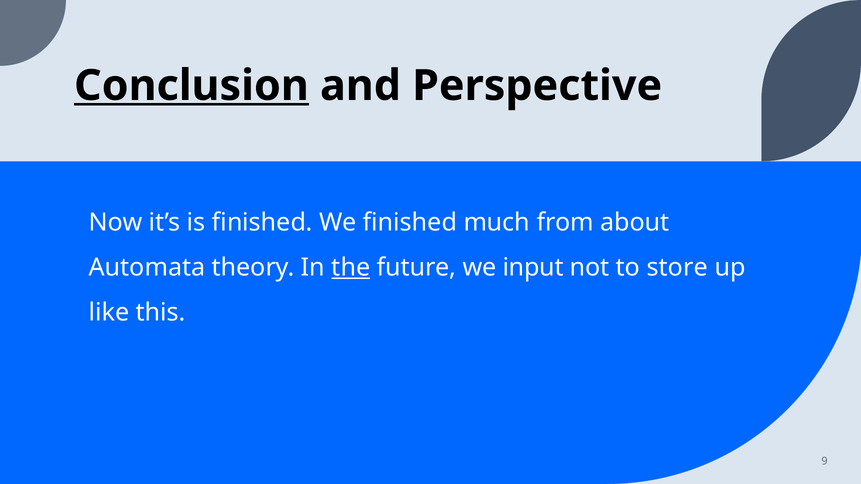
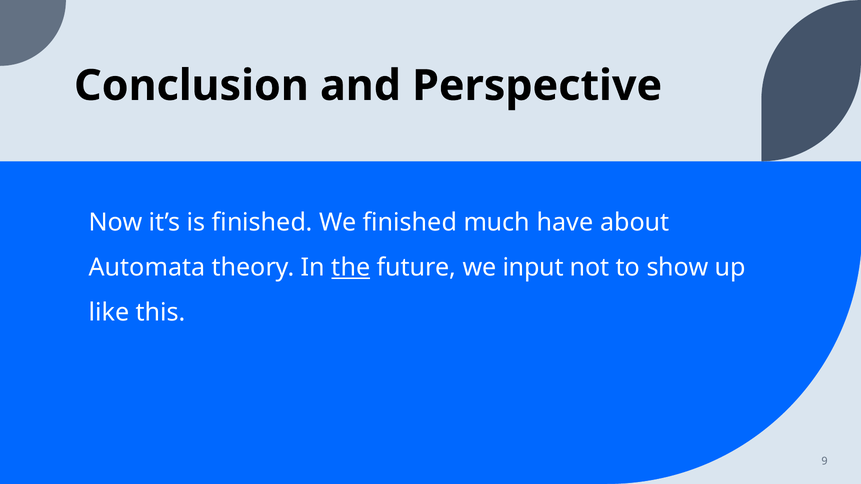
Conclusion underline: present -> none (191, 86)
from: from -> have (565, 222)
store: store -> show (677, 267)
